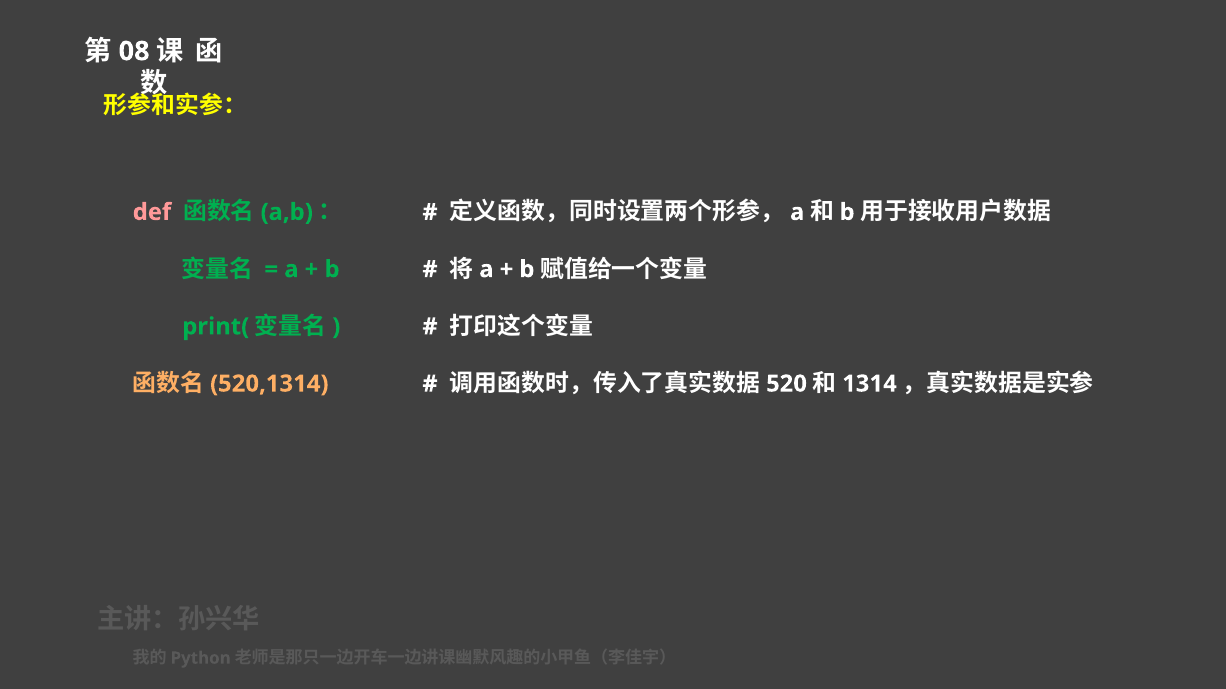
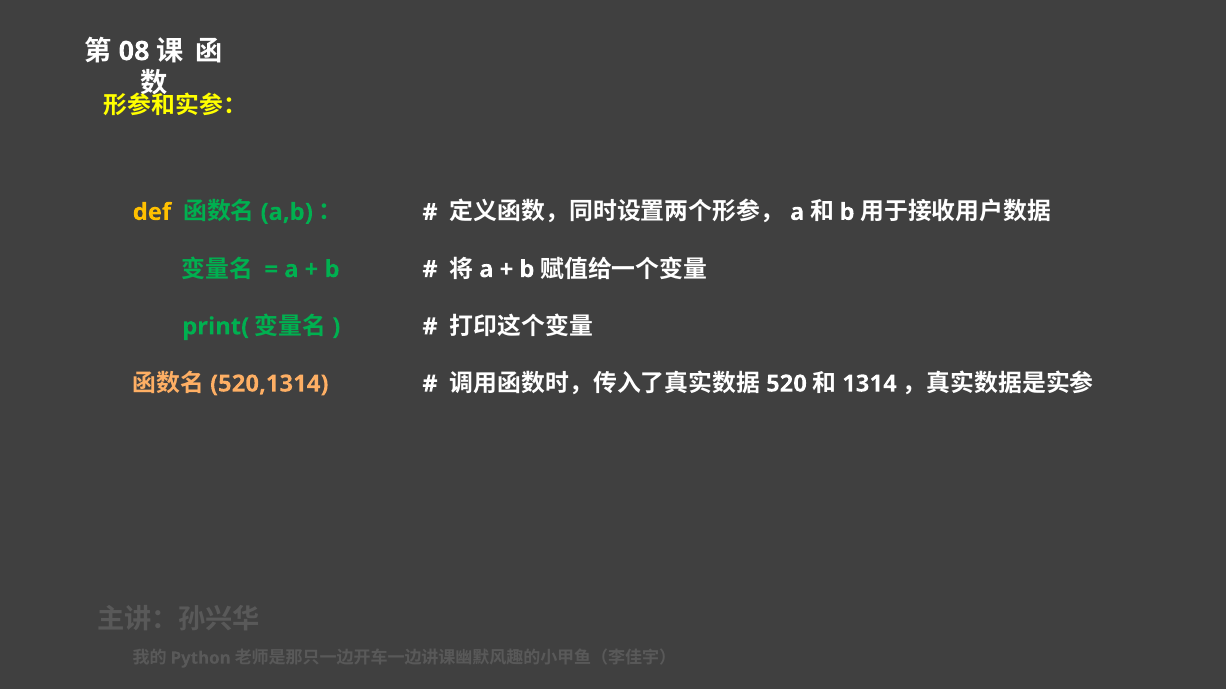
def colour: pink -> yellow (152, 212)
